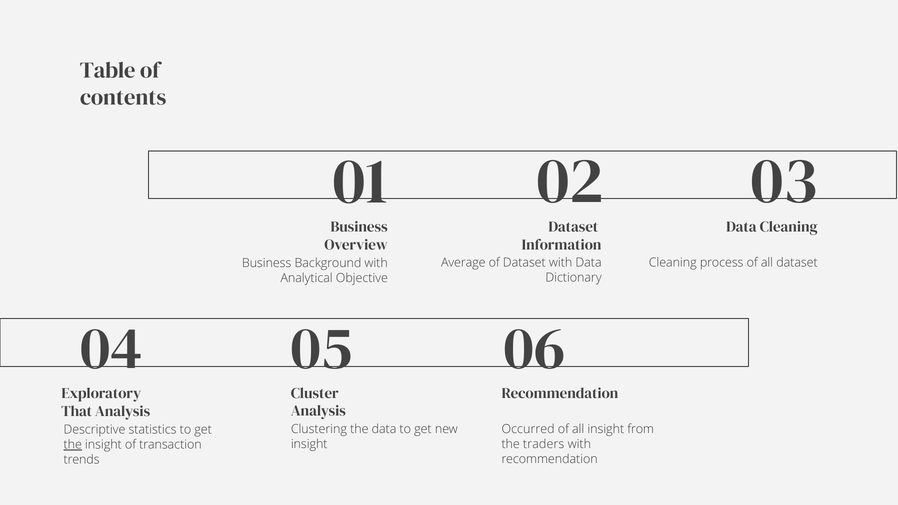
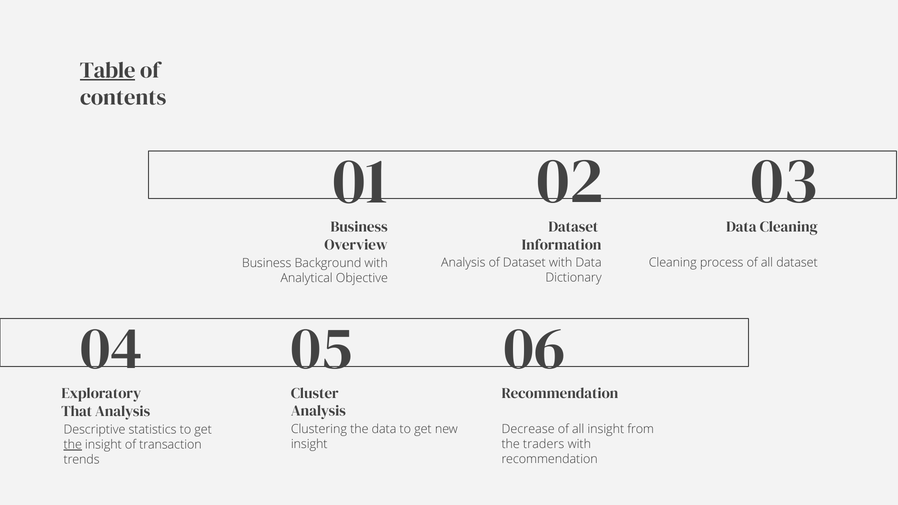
Table underline: none -> present (108, 70)
Average: Average -> Analysis (463, 263)
Occurred: Occurred -> Decrease (528, 429)
